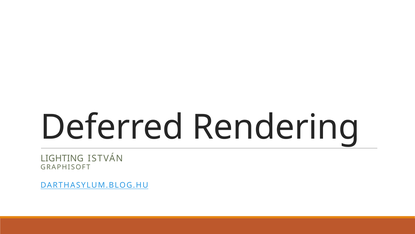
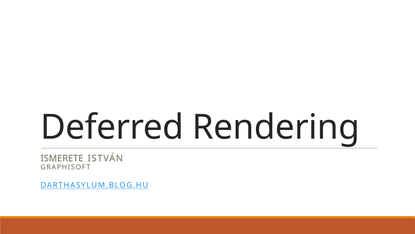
LIGHTING: LIGHTING -> ISMERETE (62, 158)
